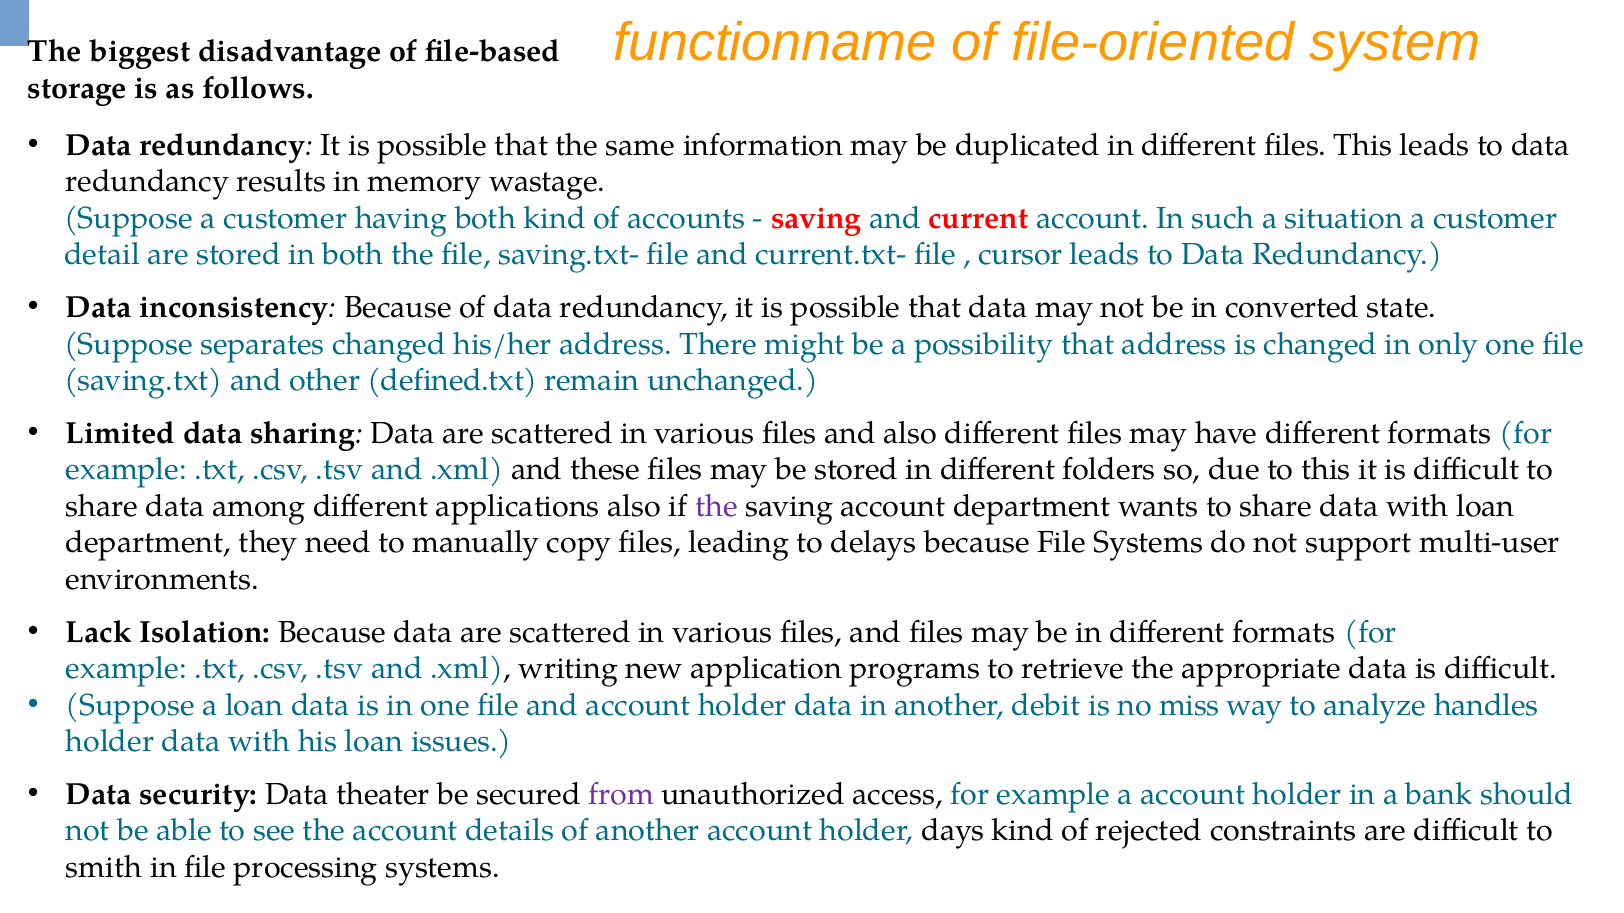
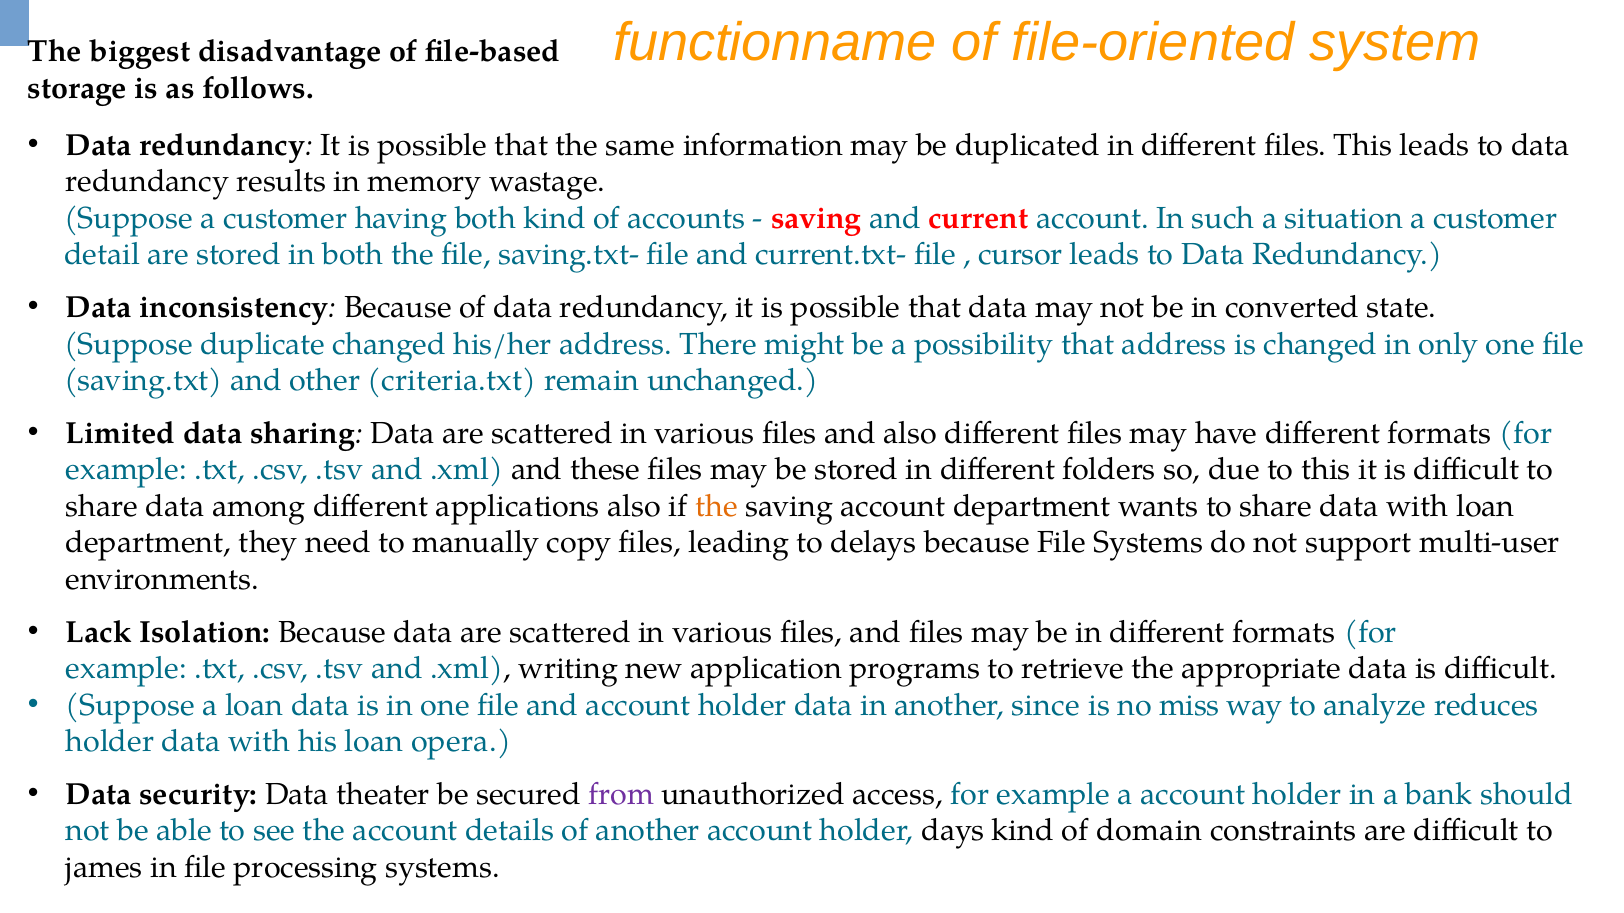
separates: separates -> duplicate (263, 344)
defined.txt: defined.txt -> criteria.txt (452, 381)
the colour: purple -> orange (716, 507)
debit: debit -> since (1046, 706)
handles: handles -> reduces (1486, 706)
issues: issues -> opera (461, 742)
rejected: rejected -> domain (1149, 831)
smith: smith -> james (104, 868)
